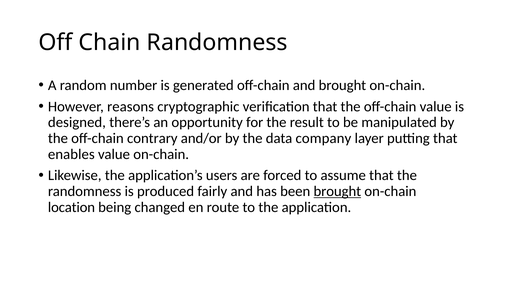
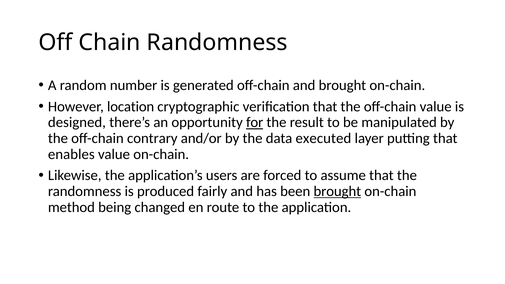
reasons: reasons -> location (131, 107)
for underline: none -> present (255, 122)
company: company -> executed (323, 138)
location: location -> method (71, 207)
